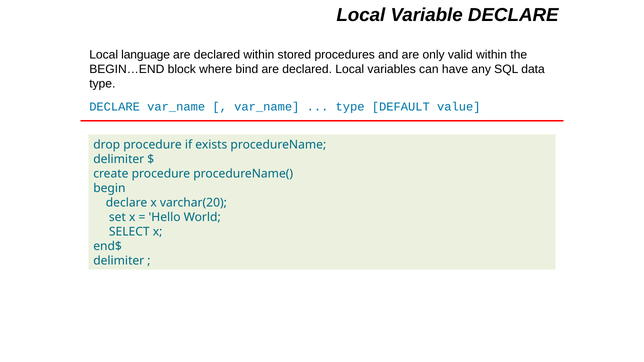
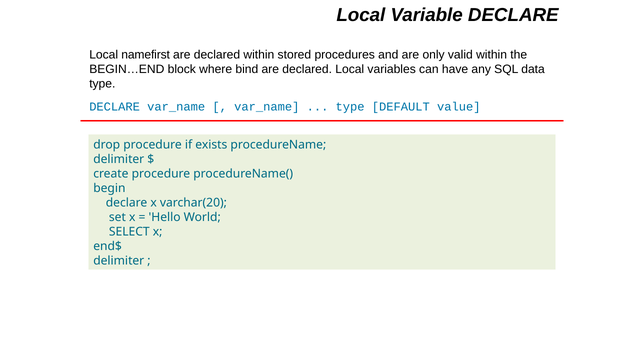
language: language -> namefirst (146, 55)
